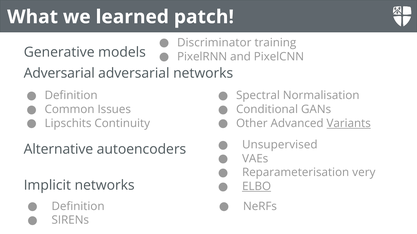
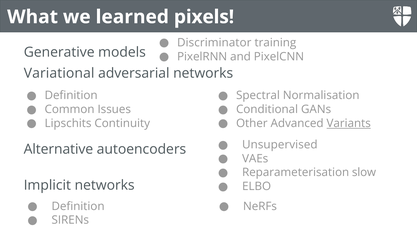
patch: patch -> pixels (204, 17)
Adversarial: Adversarial -> Variational (59, 74)
very: very -> slow (364, 173)
ELBO underline: present -> none (257, 187)
